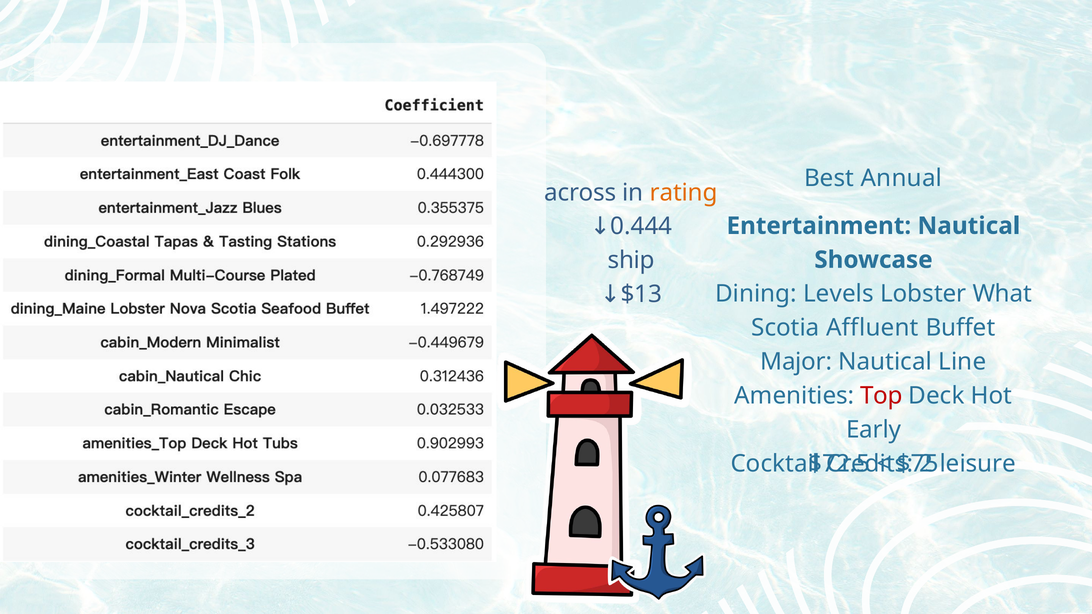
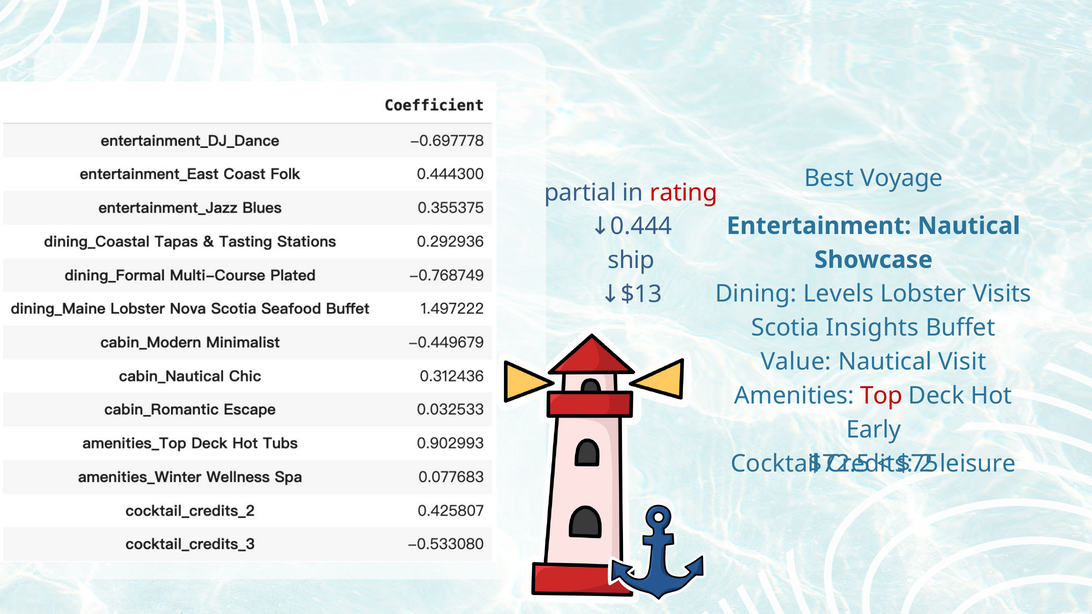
Annual: Annual -> Voyage (902, 178)
across: across -> partial (580, 193)
rating colour: orange -> red (684, 193)
What: What -> Visits (1002, 294)
Affluent: Affluent -> Insights (872, 328)
Major: Major -> Value (796, 362)
Line: Line -> Visit (962, 362)
